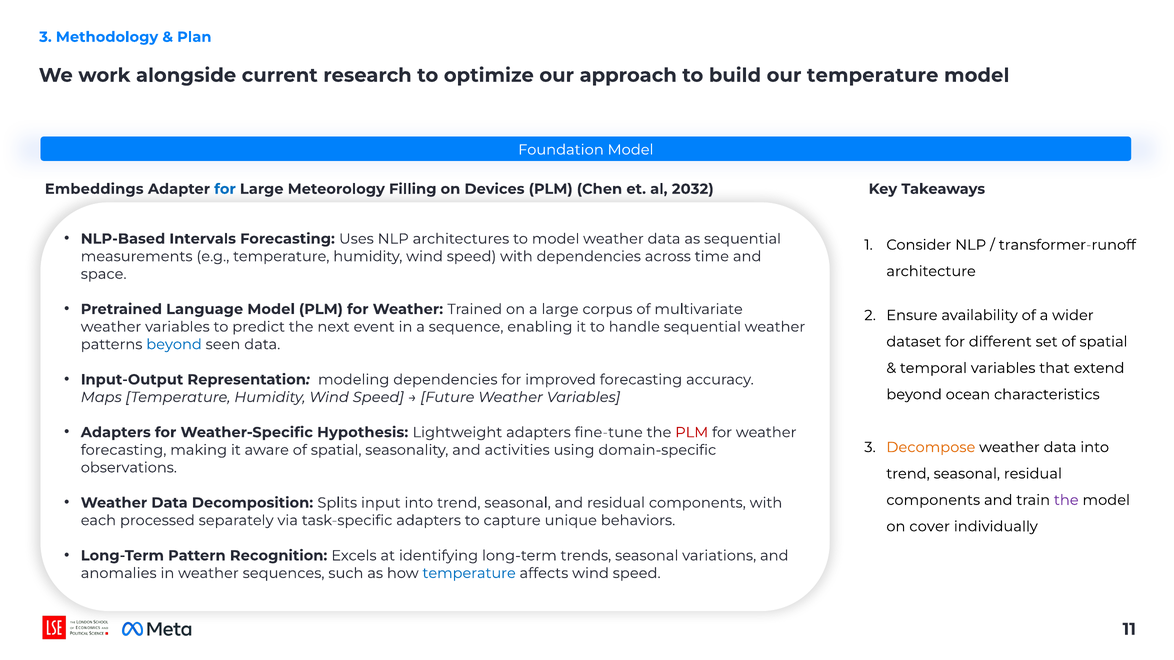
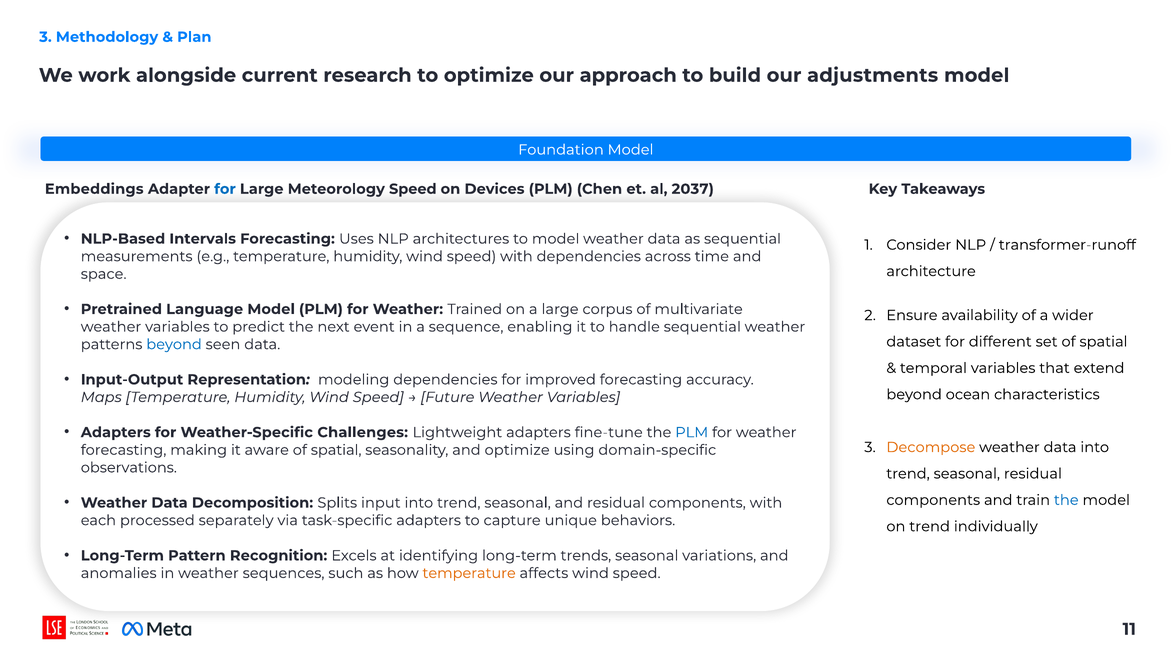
our temperature: temperature -> adjustments (873, 75)
Meteorology Filling: Filling -> Speed (413, 189)
2032: 2032 -> 2037 (693, 189)
Hypothesis: Hypothesis -> Challenges (363, 433)
PLM colour: red -> blue (692, 433)
and activities: activities -> optimize (517, 450)
the colour: purple -> blue (1066, 500)
on cover: cover -> trend (930, 527)
temperature colour: blue -> orange (469, 573)
